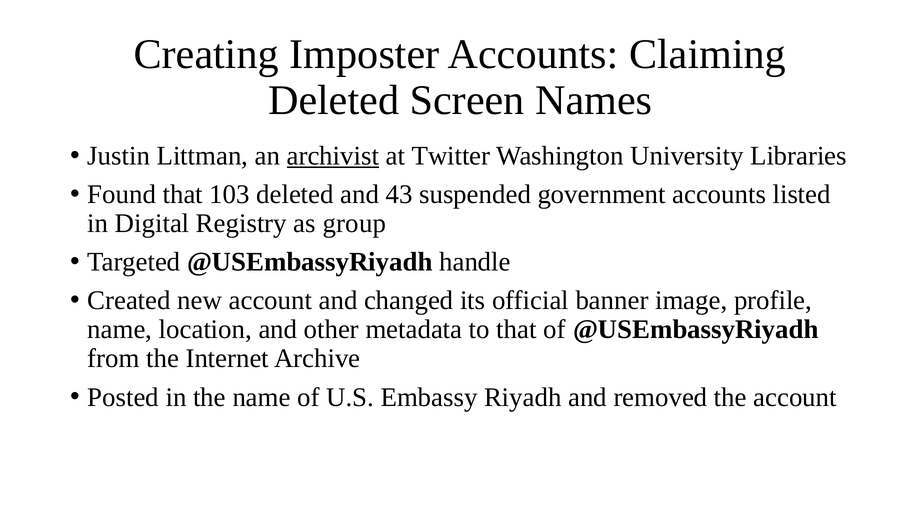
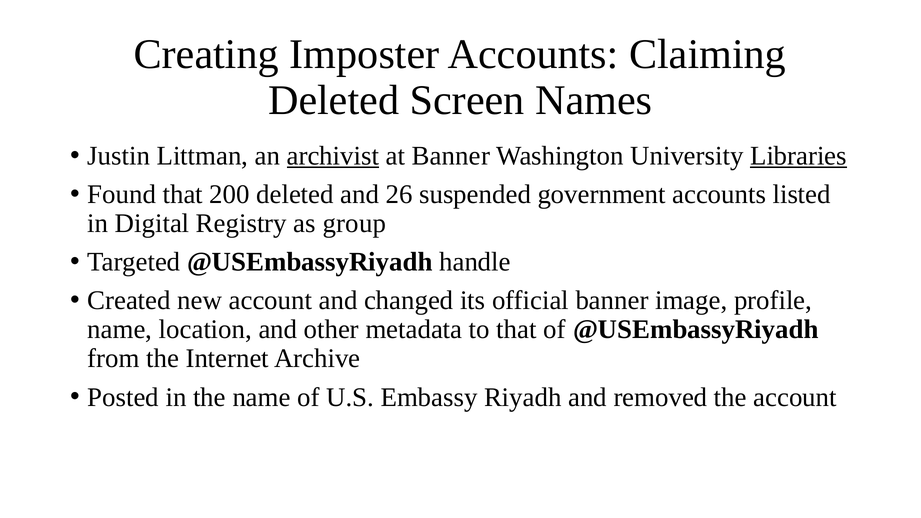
at Twitter: Twitter -> Banner (451, 156)
Libraries underline: none -> present (798, 156)
103: 103 -> 200 (230, 194)
43: 43 -> 26 (399, 194)
